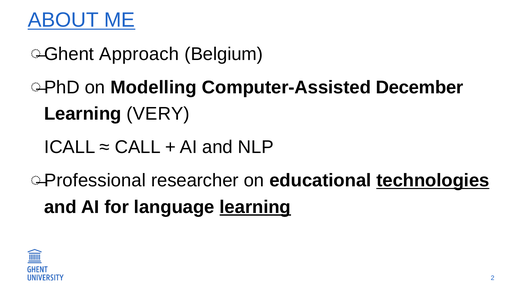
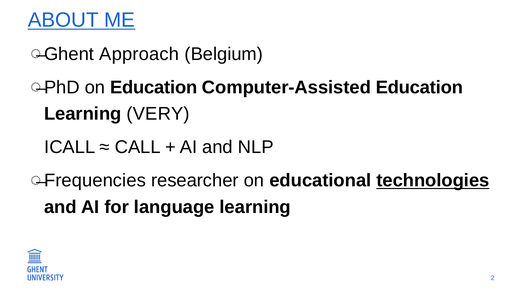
on Modelling: Modelling -> Education (154, 87)
Computer-Assisted December: December -> Education (419, 87)
Professional: Professional -> Frequencies (95, 180)
learning underline: present -> none (255, 207)
